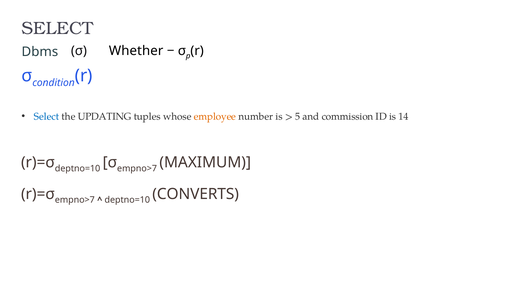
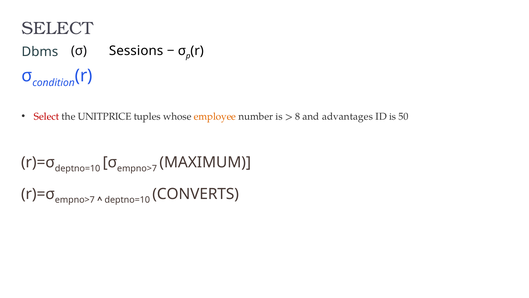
Whether: Whether -> Sessions (136, 51)
Select colour: blue -> red (47, 116)
UPDATING: UPDATING -> UNITPRICE (105, 116)
5: 5 -> 8 (298, 116)
commission: commission -> advantages (347, 116)
14: 14 -> 50 (404, 116)
